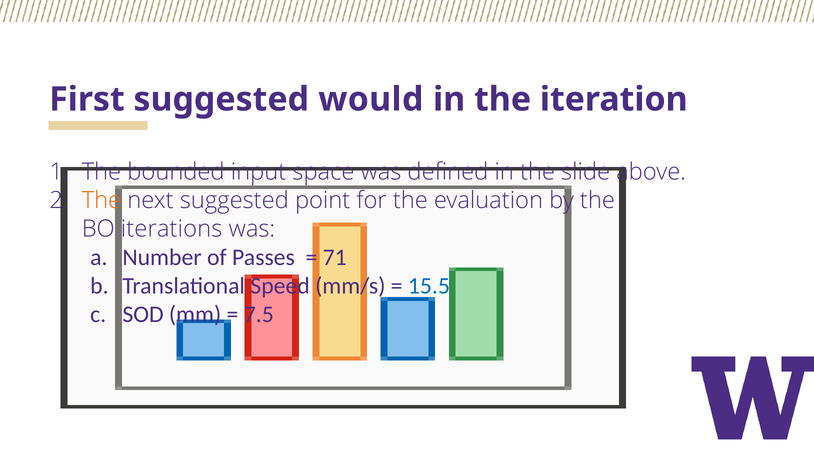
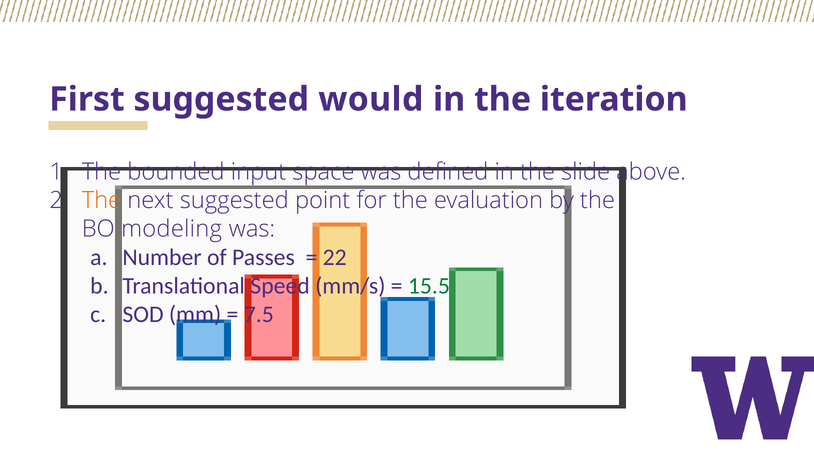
iterations: iterations -> modeling (172, 229)
71: 71 -> 22 (335, 258)
15.5 colour: blue -> green (429, 286)
